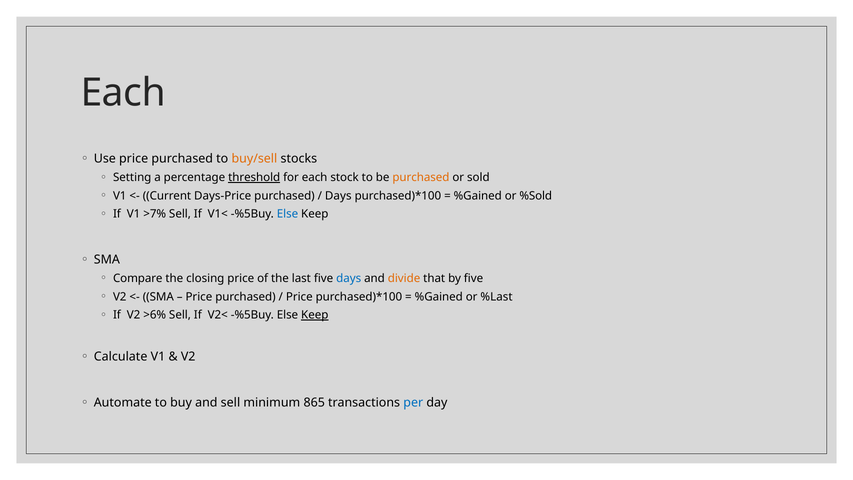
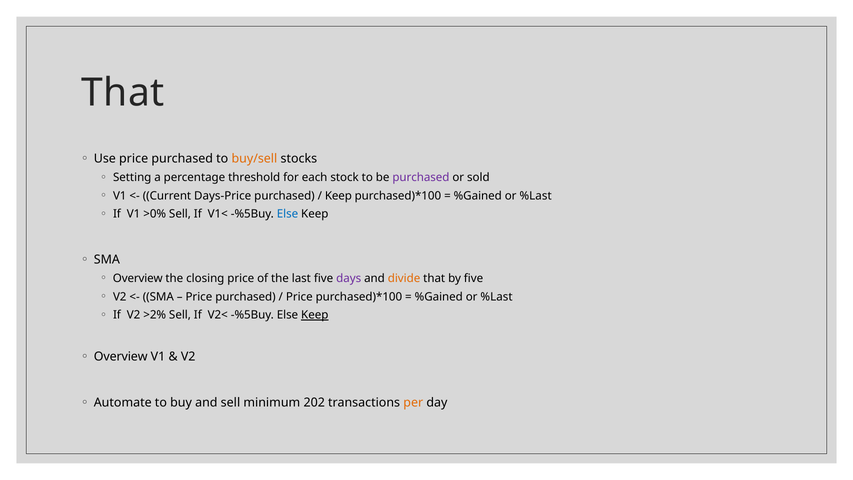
Each: Each -> That (123, 93)
threshold underline: present -> none (254, 177)
purchased colour: orange -> purple (421, 177)
Days: Days -> Keep (338, 196)
%Sold: %Sold -> %Last (536, 196)
>7%: >7% -> >0% (155, 214)
Compare: Compare -> Overview (138, 278)
days colour: blue -> purple (349, 278)
>6%: >6% -> >2% (155, 315)
Calculate: Calculate -> Overview (121, 357)
865: 865 -> 202 (314, 403)
per colour: blue -> orange (413, 403)
